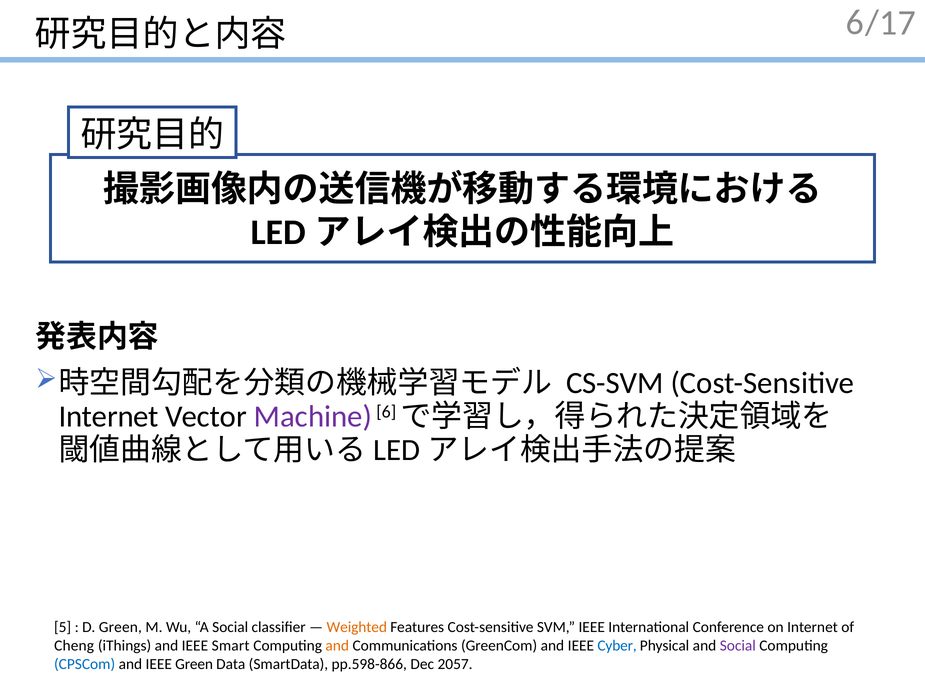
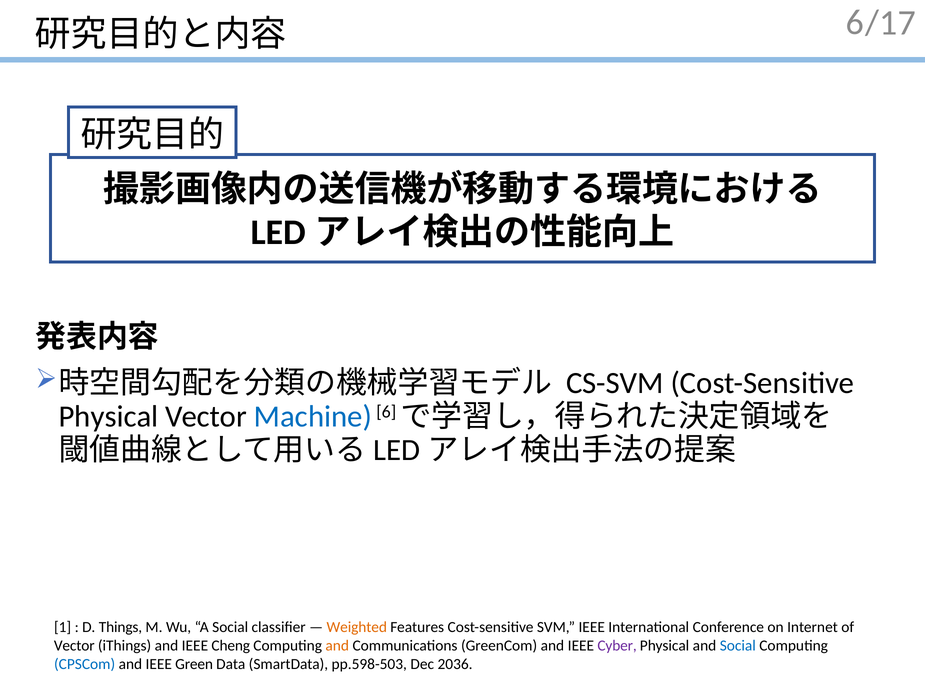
Internet: Internet -> Physical (109, 416)
Machine colour: purple -> blue (313, 416)
5: 5 -> 1 (63, 627)
D Green: Green -> Things (121, 627)
Cheng: Cheng -> Vector (74, 646)
Smart: Smart -> Cheng (231, 646)
Cyber colour: blue -> purple (617, 646)
Social colour: purple -> blue (738, 646)
pp.598-866: pp.598-866 -> pp.598-503 (369, 664)
2057: 2057 -> 2036 (455, 664)
